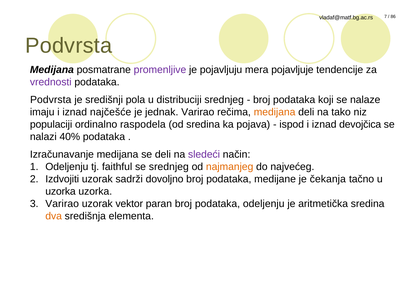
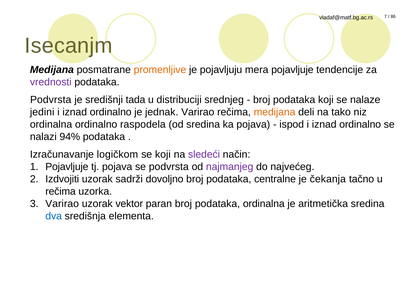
Podvrsta: Podvrsta -> Isecanjm (69, 46)
promenljive colour: purple -> orange (160, 70)
pola: pola -> tada (136, 100)
imaju: imaju -> jedini (42, 112)
najčešće: najčešće -> ordinalno (111, 112)
populaciji: populaciji -> ordinalna (51, 125)
ispod i iznad devojčica: devojčica -> ordinalno (360, 125)
40%: 40% -> 94% (70, 137)
Izračunavanje medijana: medijana -> logičkom (117, 155)
se deli: deli -> koji (163, 155)
Odeljenju: Odeljenju -> Pojavljuje (67, 167)
tj faithful: faithful -> pojava (117, 167)
se srednjeg: srednjeg -> podvrsta (169, 167)
najmanjeg colour: orange -> purple (230, 167)
medijane: medijane -> centralne (275, 179)
uzorka: uzorka -> rečima (61, 192)
podataka odeljenju: odeljenju -> ordinalna (264, 204)
dva colour: orange -> blue (54, 216)
